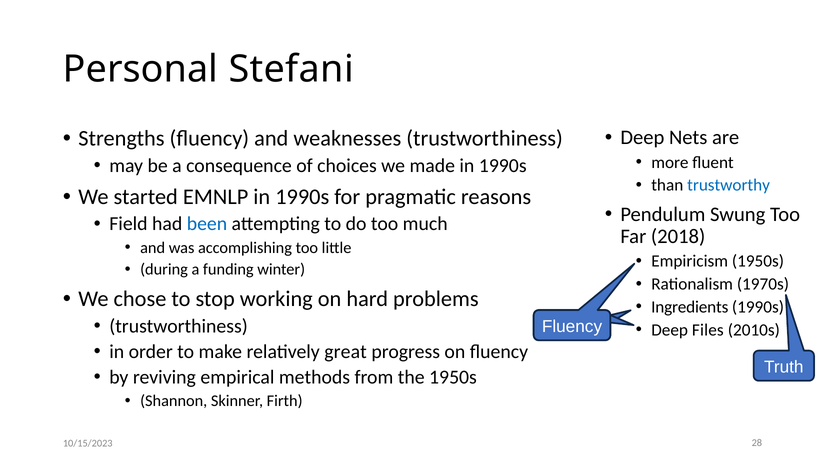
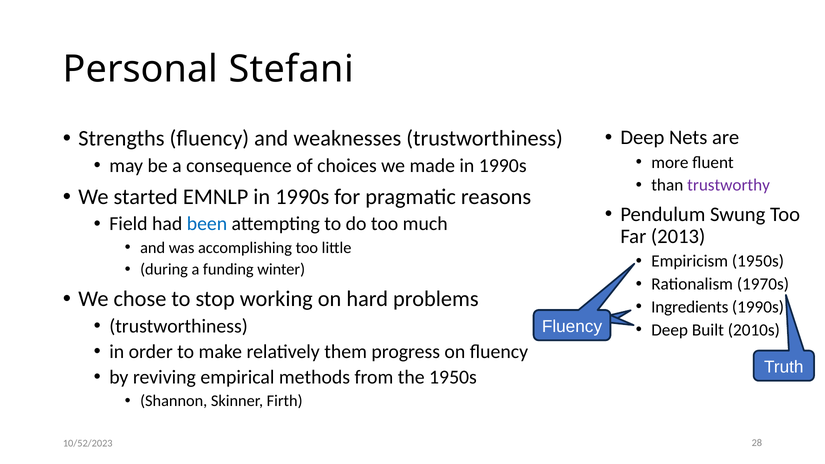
trustworthy colour: blue -> purple (729, 185)
2018: 2018 -> 2013 (678, 237)
Files: Files -> Built (708, 330)
great: great -> them (346, 352)
10/15/2023: 10/15/2023 -> 10/52/2023 (88, 443)
